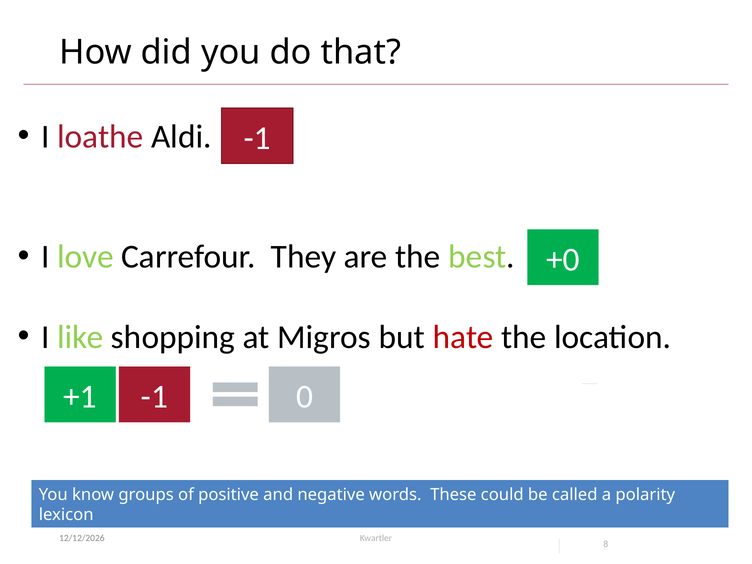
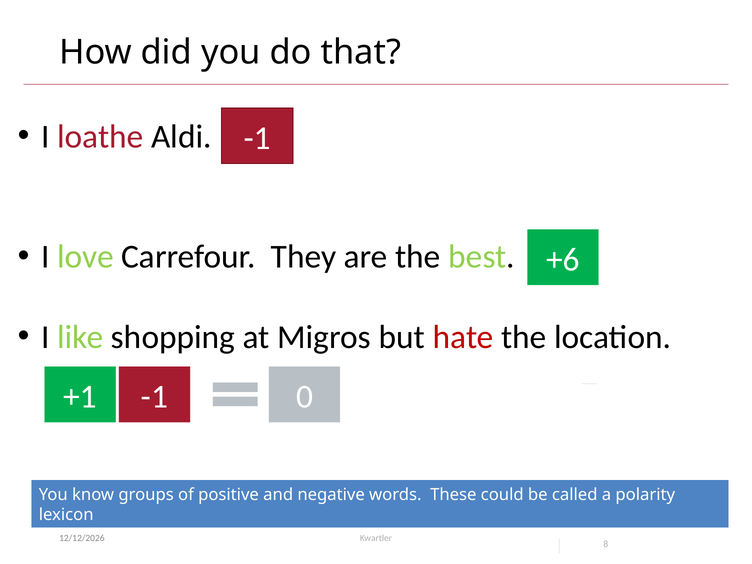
+0: +0 -> +6 (563, 260)
